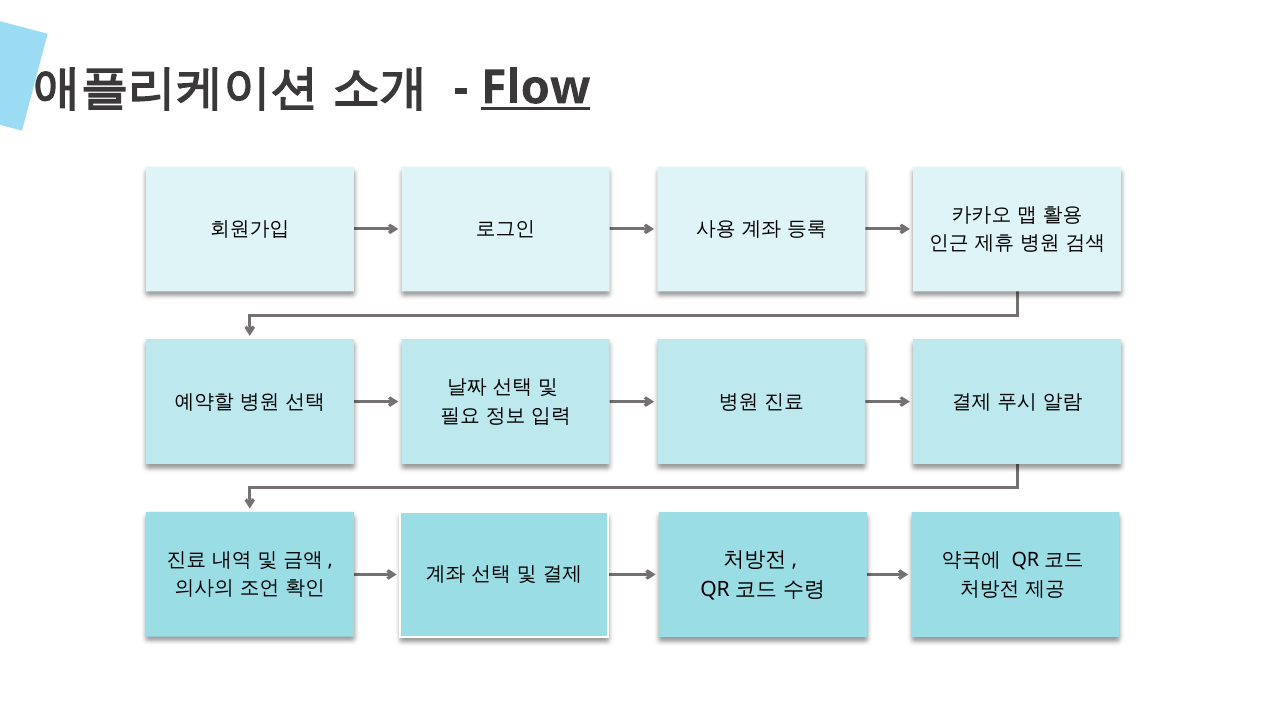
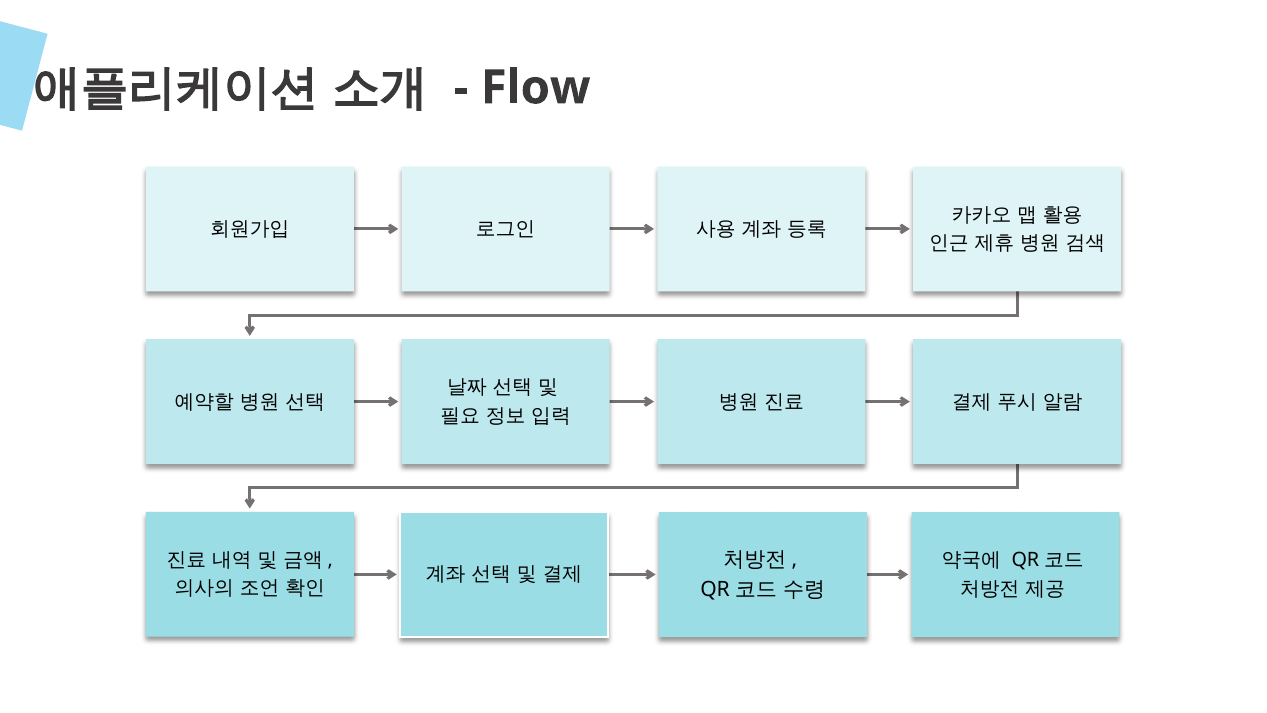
Flow underline: present -> none (536, 88)
